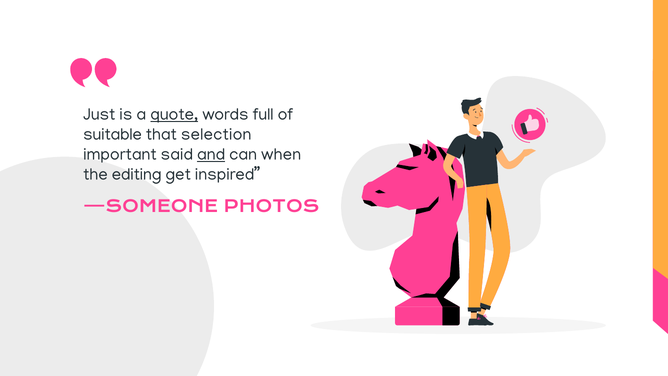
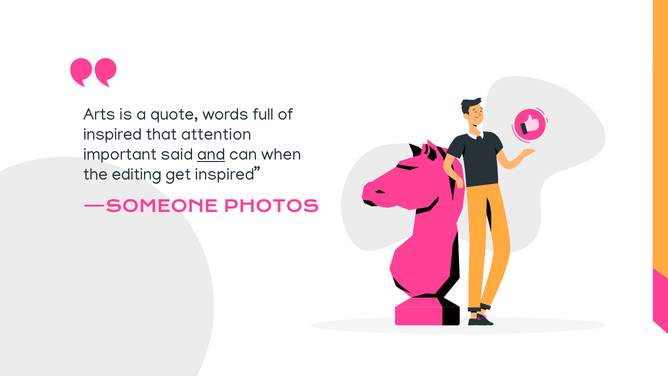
Just: Just -> Arts (99, 114)
quote underline: present -> none (174, 114)
suitable: suitable -> inspired (113, 134)
selection: selection -> attention (216, 134)
